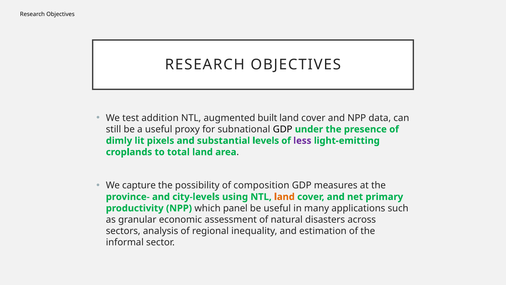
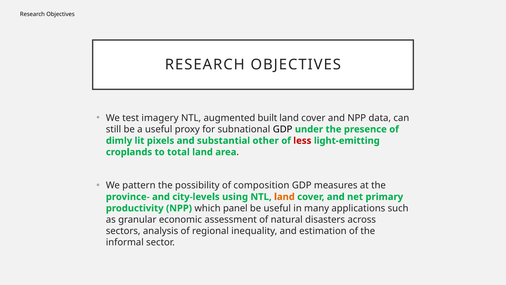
addition: addition -> imagery (160, 118)
levels: levels -> other (266, 141)
less colour: purple -> red (302, 141)
capture: capture -> pattern (139, 185)
